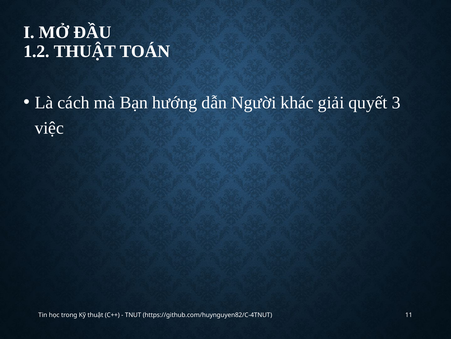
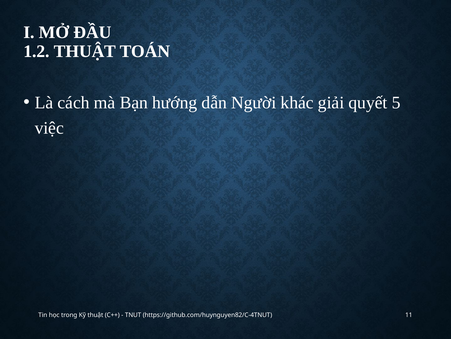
3: 3 -> 5 (396, 103)
